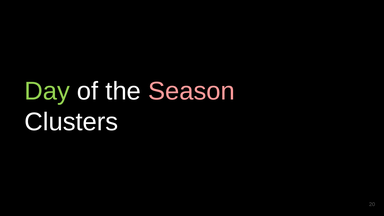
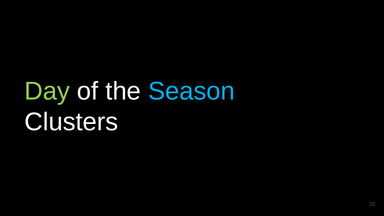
Season colour: pink -> light blue (191, 91)
